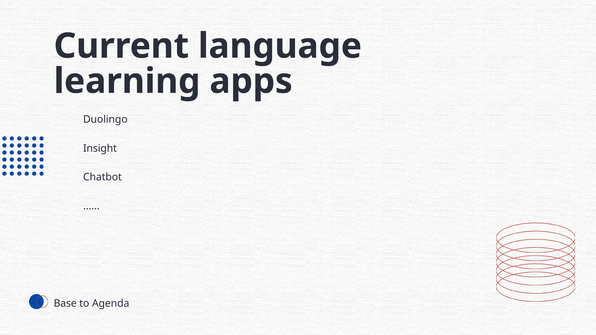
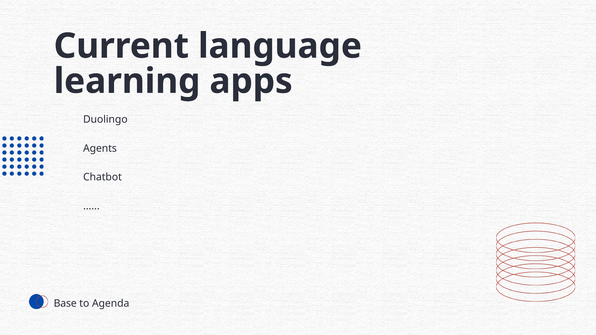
Insight: Insight -> Agents (100, 148)
